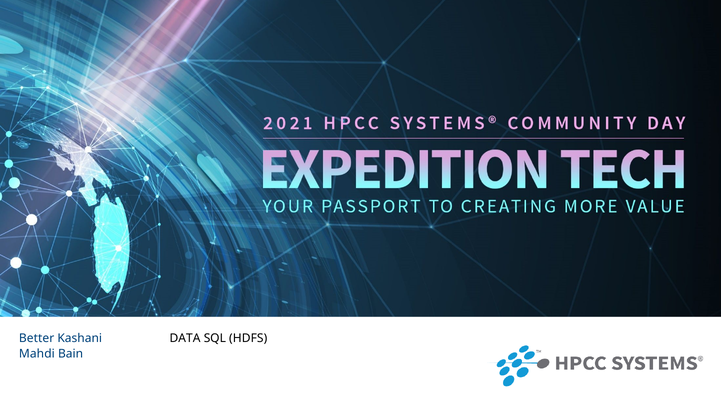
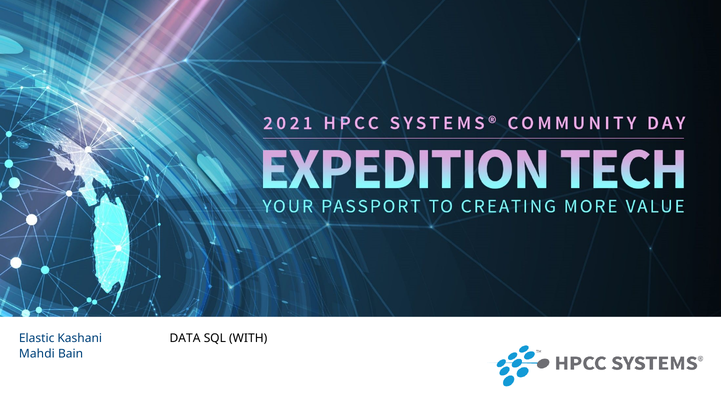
Better: Better -> Elastic (37, 338)
HDFS: HDFS -> WITH (248, 338)
